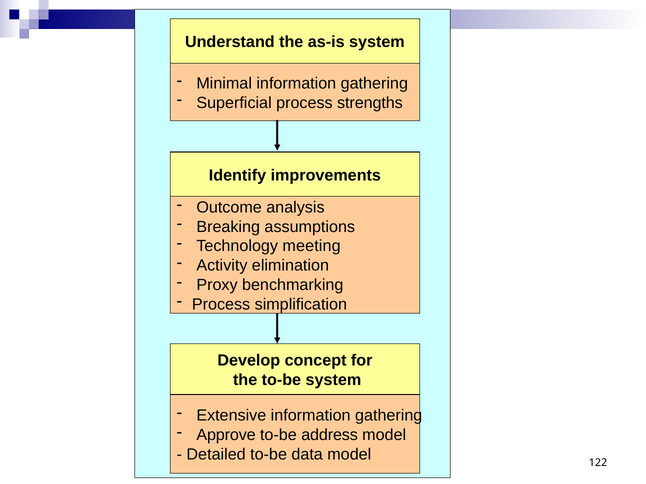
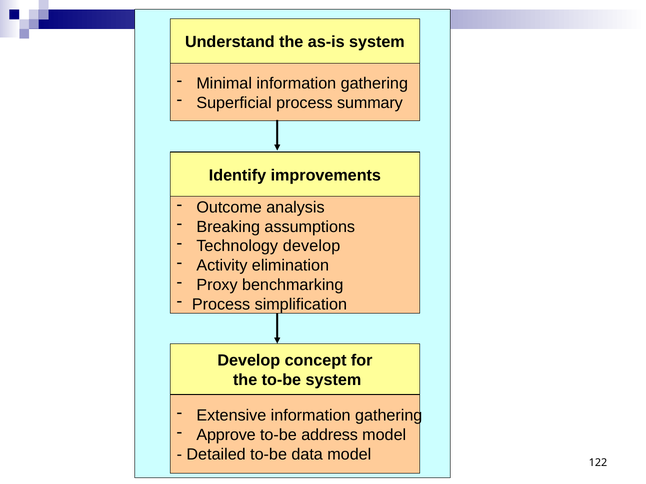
strengths: strengths -> summary (370, 103)
Technology meeting: meeting -> develop (312, 246)
